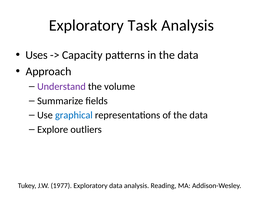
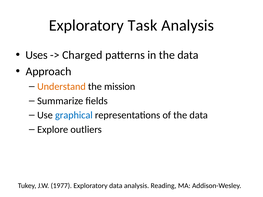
Capacity: Capacity -> Charged (82, 55)
Understand colour: purple -> orange (61, 87)
volume: volume -> mission (120, 87)
